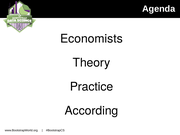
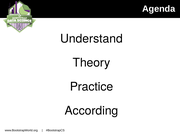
Economists: Economists -> Understand (91, 39)
